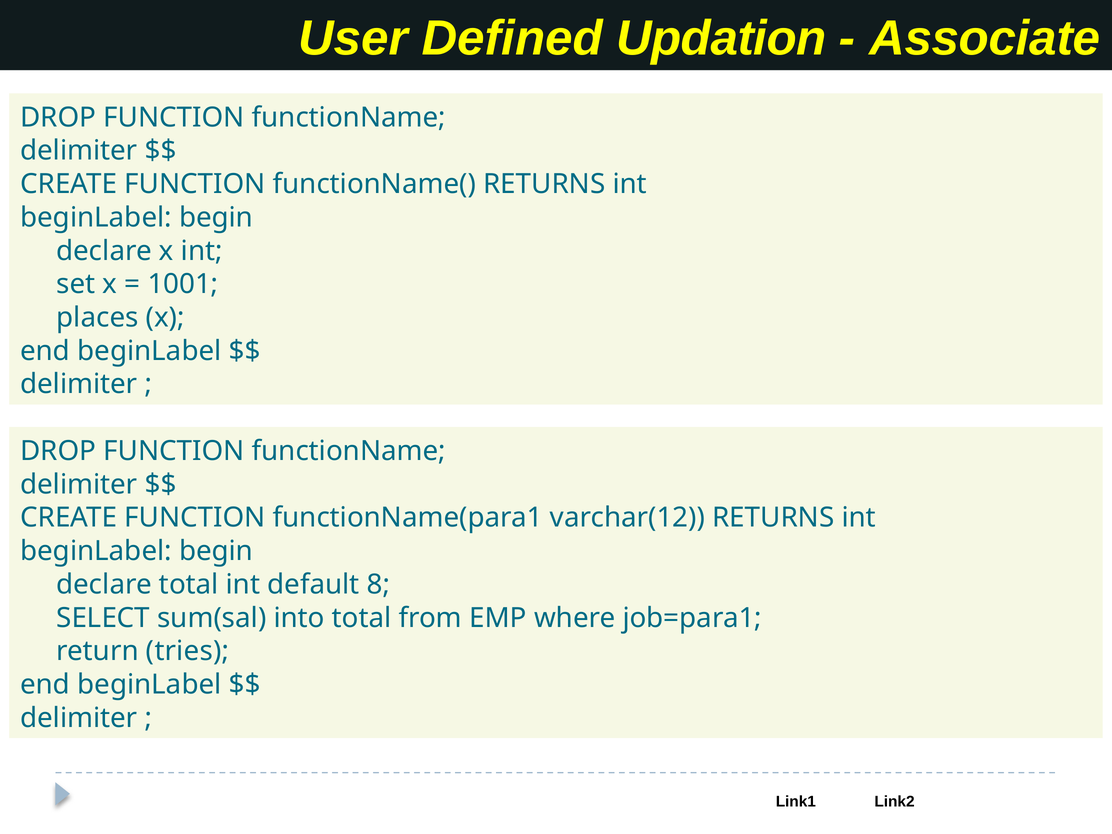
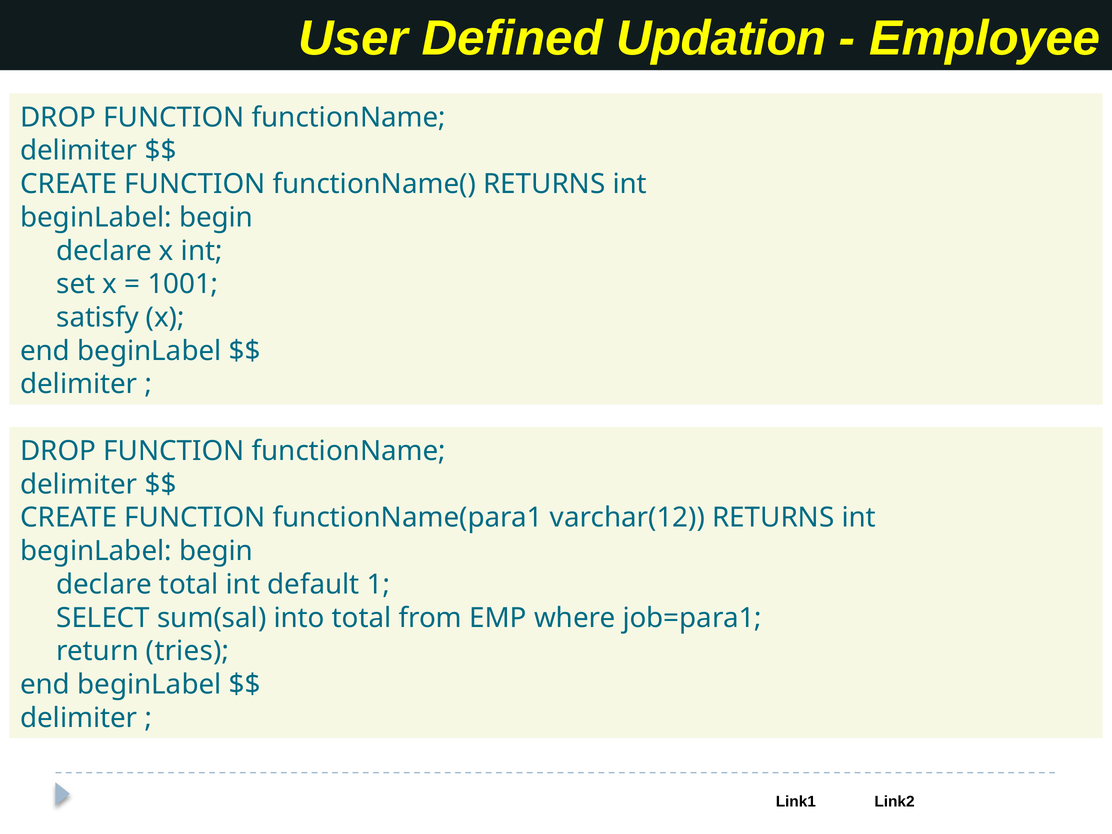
Associate: Associate -> Employee (985, 39)
places: places -> satisfy (98, 318)
8: 8 -> 1 (378, 584)
